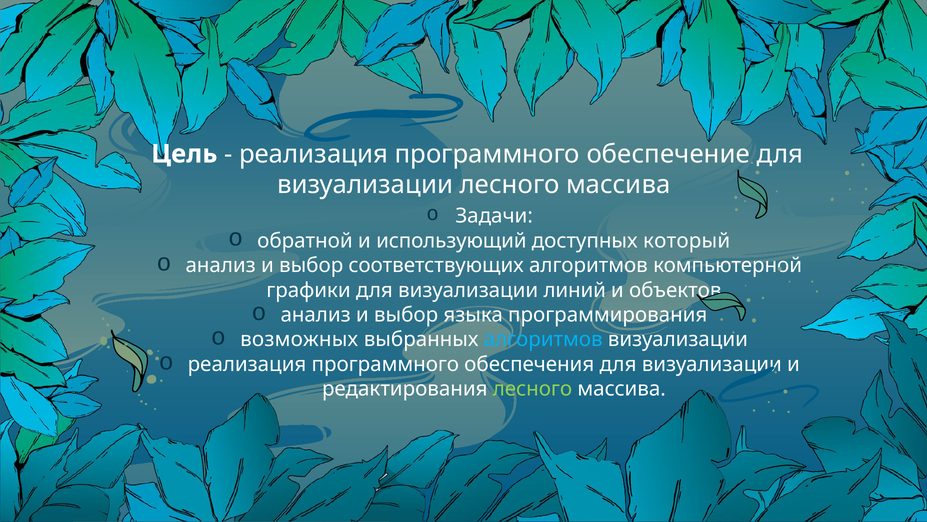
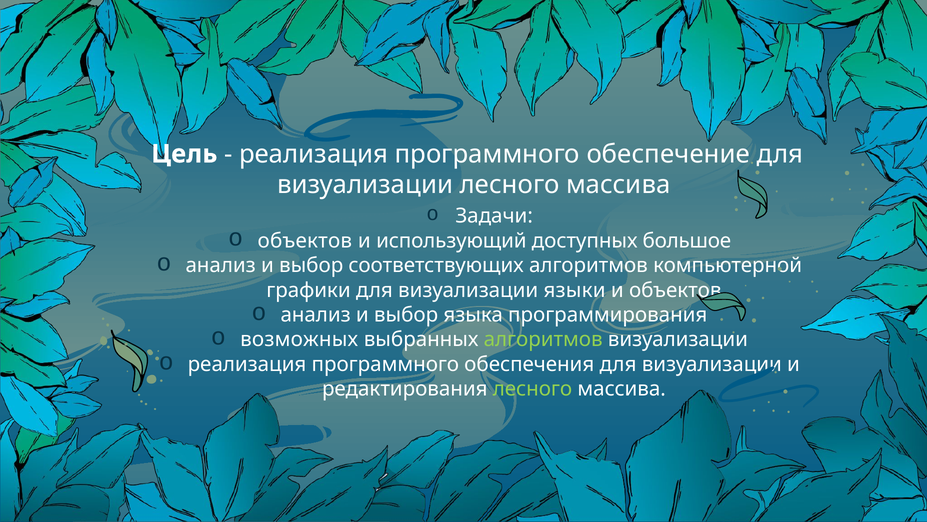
обратной: обратной -> объектов (305, 241)
который: который -> большое (687, 241)
линий: линий -> языки (575, 290)
алгоритмов colour: light blue -> light green (543, 339)
